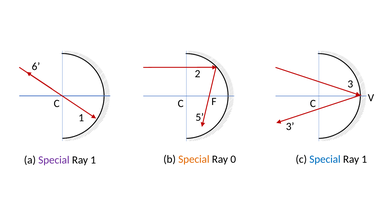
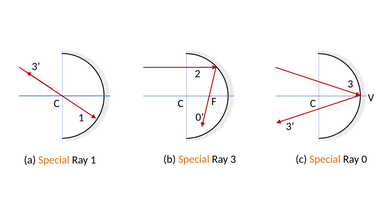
6: 6 -> 3 (36, 67)
5: 5 -> 0 (200, 117)
Ray 0: 0 -> 3 (233, 159)
Special colour: blue -> orange (325, 159)
1: 1 -> 0 (364, 159)
Special colour: purple -> orange (54, 160)
